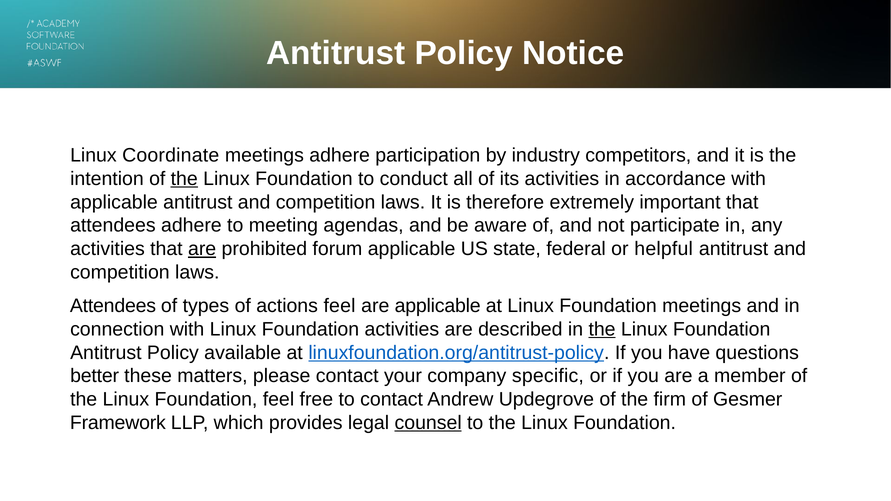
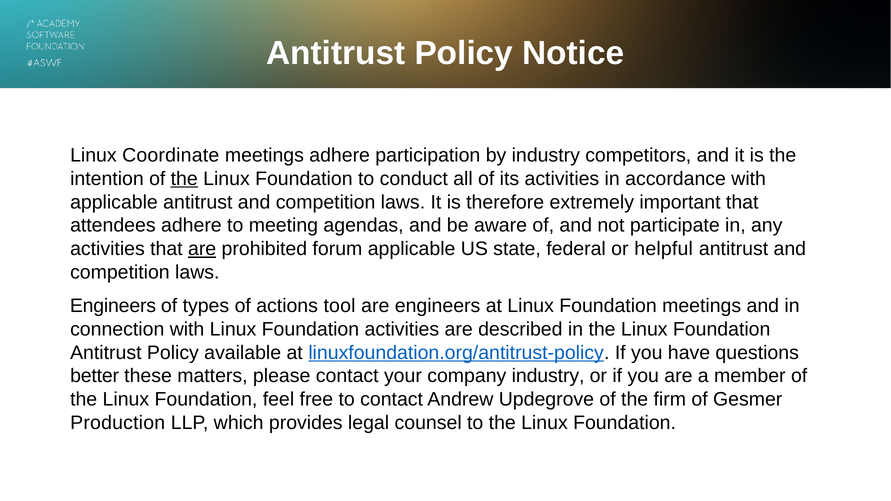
Attendees: Attendees -> Engineers (113, 306)
actions feel: feel -> tool (340, 306)
are applicable: applicable -> engineers (438, 306)
the underline: present -> none (602, 329)
company specific: specific -> industry (548, 376)
Framework: Framework -> Production (118, 423)
counsel underline: present -> none (428, 423)
